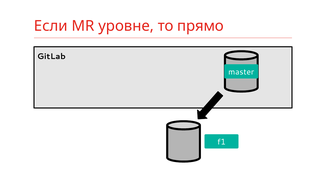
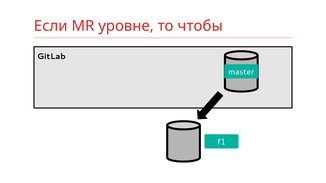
прямо: прямо -> чтобы (200, 26)
